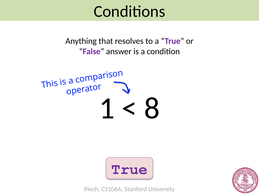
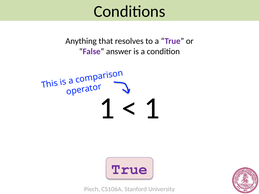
8: 8 -> 1 (152, 108)
